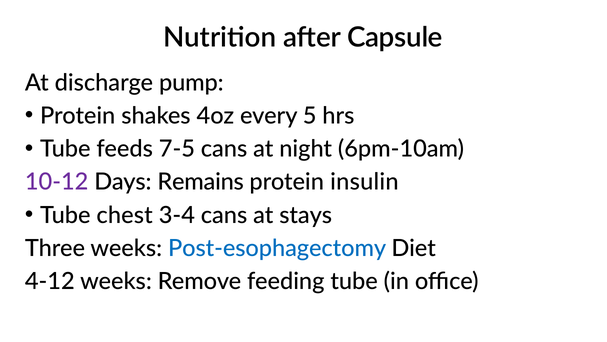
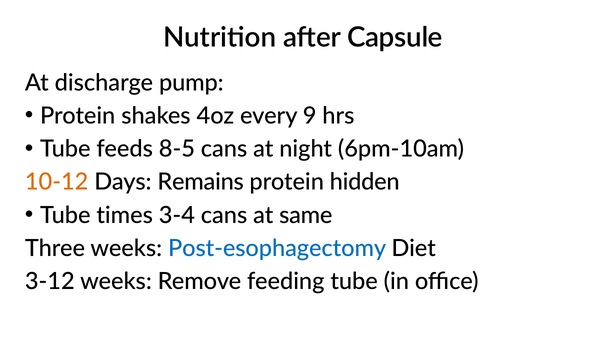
5: 5 -> 9 (310, 116)
7-5: 7-5 -> 8-5 (177, 149)
10-12 colour: purple -> orange (57, 182)
insulin: insulin -> hidden (365, 182)
chest: chest -> times (125, 215)
stays: stays -> same (306, 215)
4-12: 4-12 -> 3-12 (50, 281)
